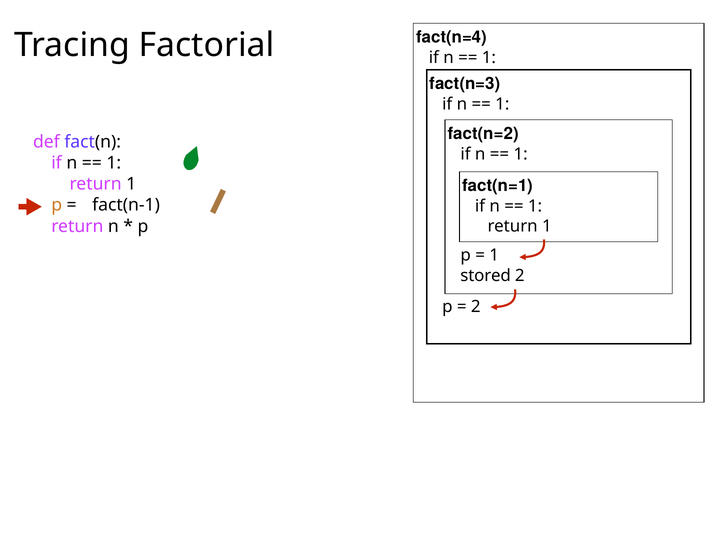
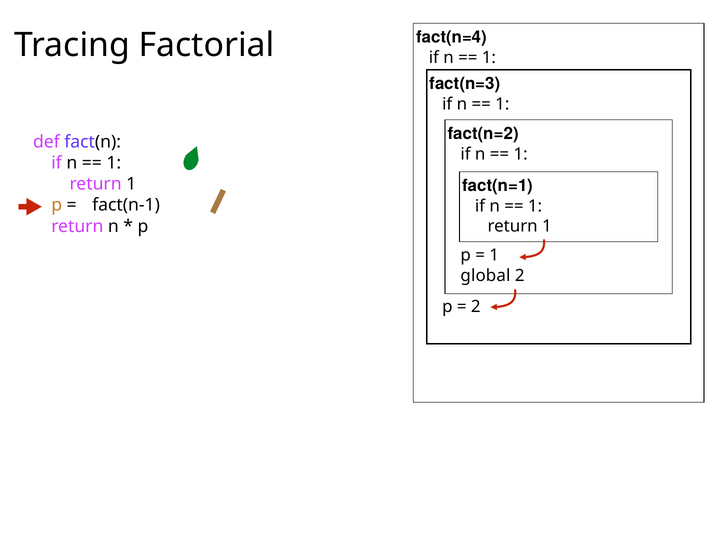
stored: stored -> global (485, 276)
